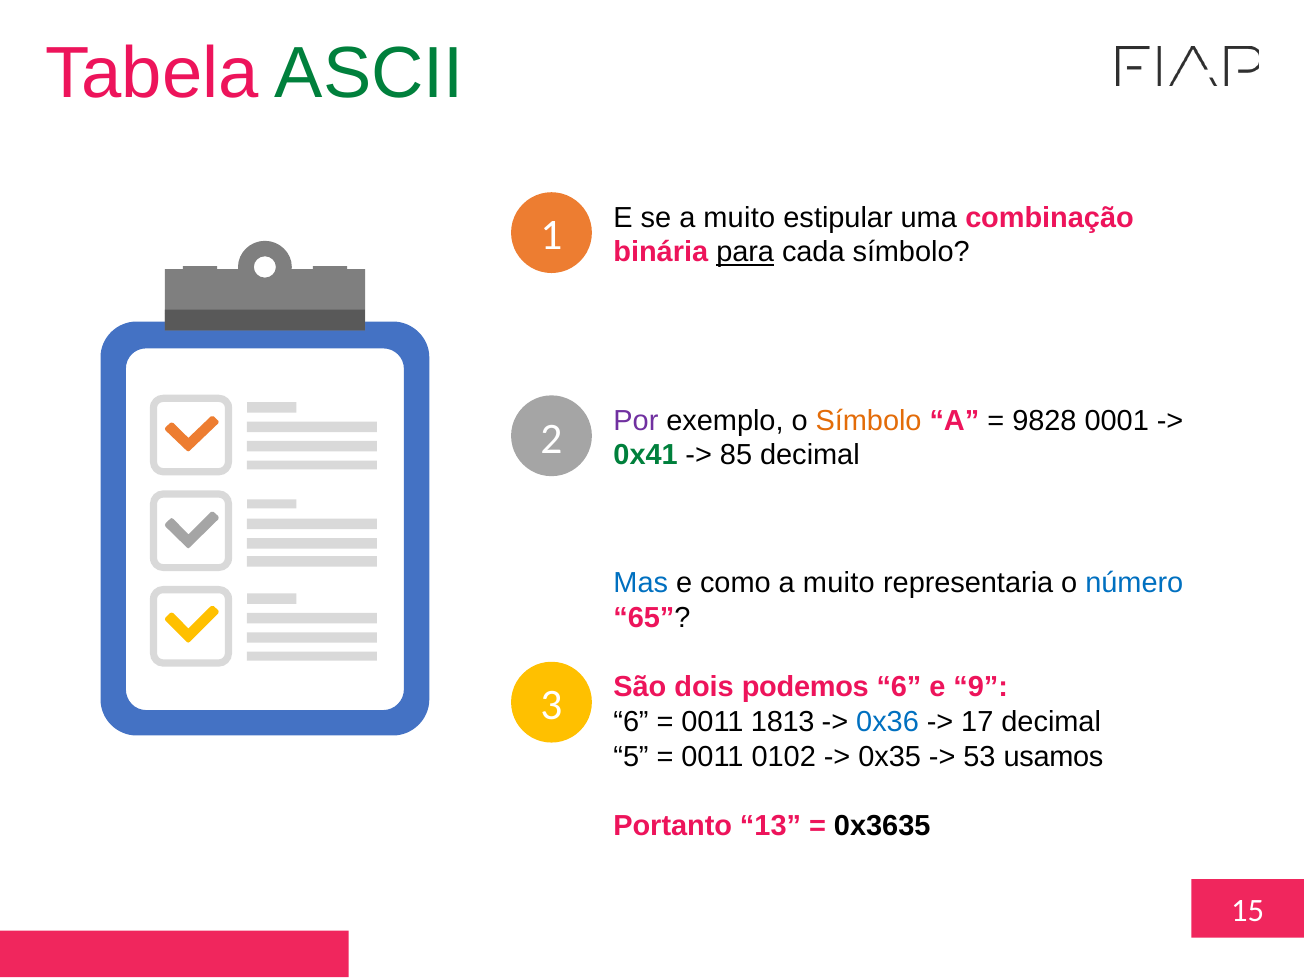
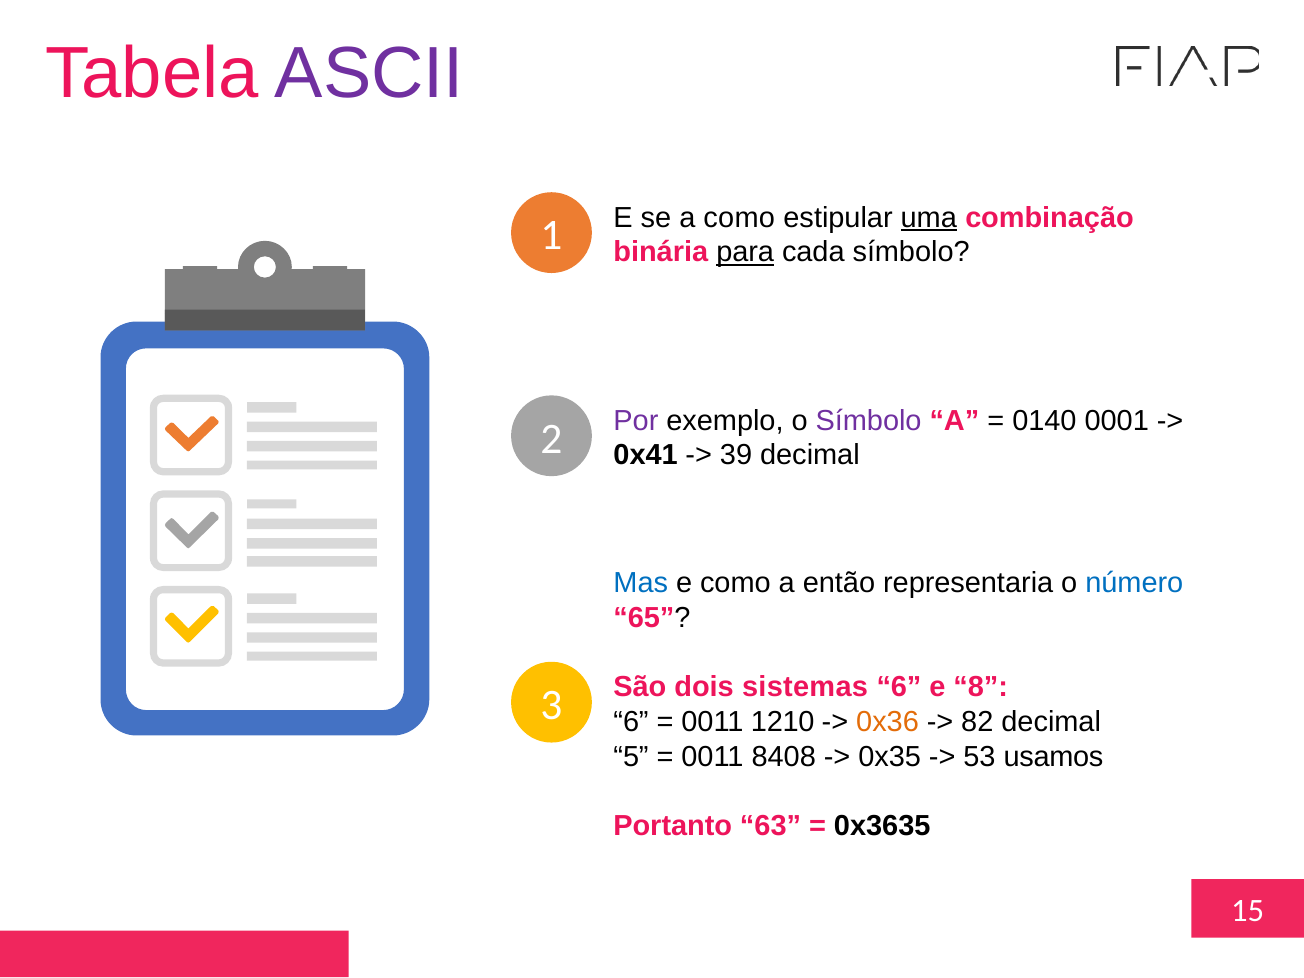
ASCII colour: green -> purple (369, 74)
se a muito: muito -> como (739, 217)
uma underline: none -> present (929, 217)
Símbolo colour: orange -> purple (869, 421)
9828: 9828 -> 0140 (1044, 421)
0x41 colour: green -> black (646, 455)
85: 85 -> 39 (736, 455)
como a muito: muito -> então (839, 583)
podemos: podemos -> sistemas (805, 687)
9: 9 -> 8 (981, 687)
1813: 1813 -> 1210 (783, 722)
0x36 colour: blue -> orange (888, 722)
17: 17 -> 82 (977, 722)
0102: 0102 -> 8408 (784, 757)
13: 13 -> 63 (771, 826)
